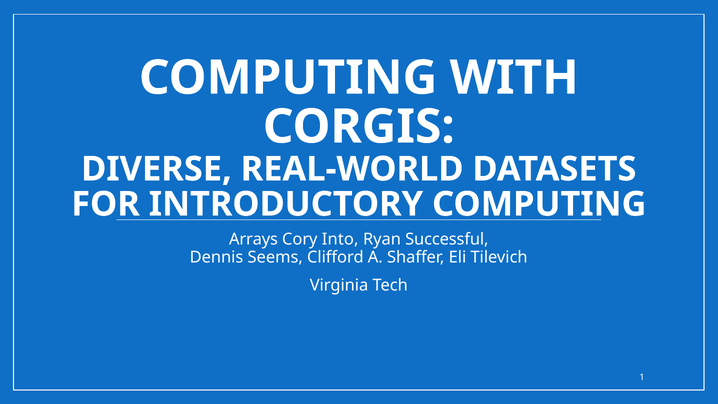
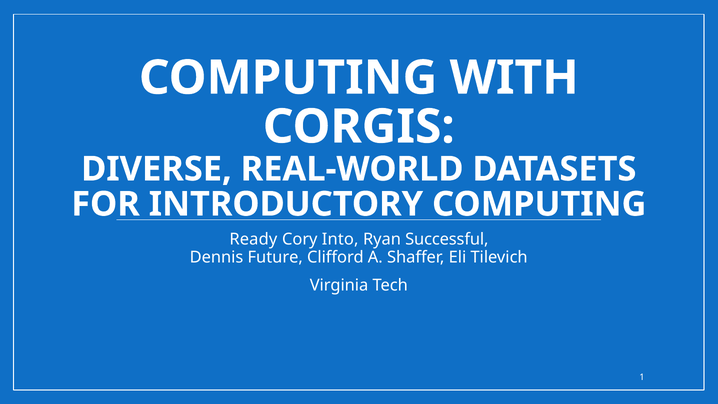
Arrays: Arrays -> Ready (253, 239)
Seems: Seems -> Future (275, 257)
